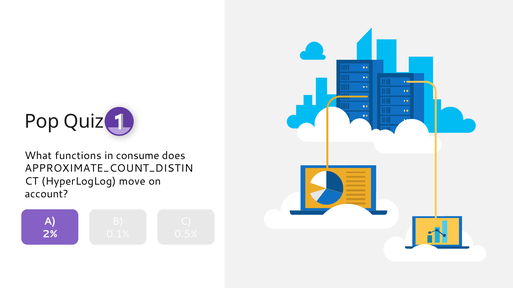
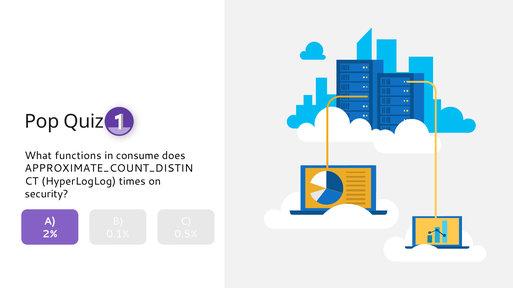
move: move -> times (132, 182)
account: account -> security (47, 194)
